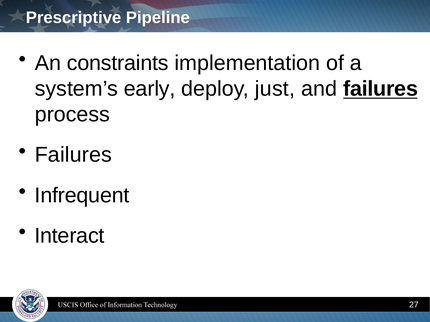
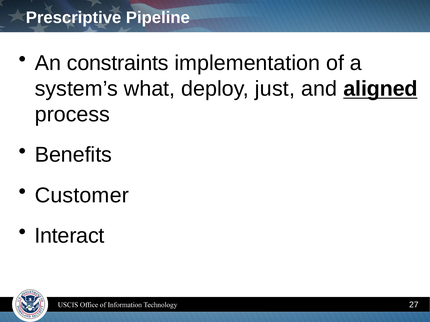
early: early -> what (150, 89)
and failures: failures -> aligned (381, 89)
Failures: Failures -> Benefits (73, 155)
Infrequent: Infrequent -> Customer (82, 196)
